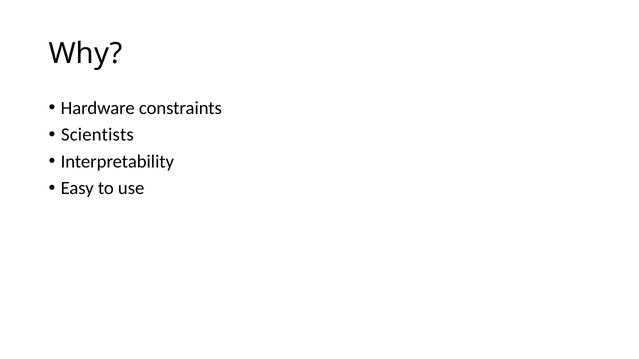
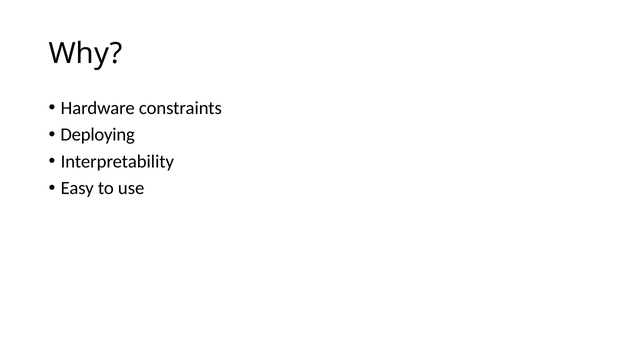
Scientists: Scientists -> Deploying (98, 135)
